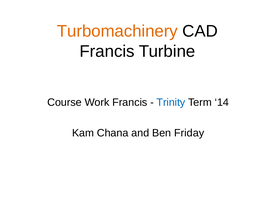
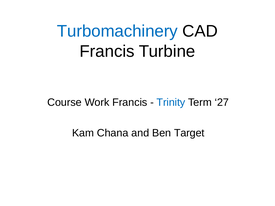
Turbomachinery colour: orange -> blue (117, 31)
14: 14 -> 27 (222, 102)
Friday: Friday -> Target (189, 133)
